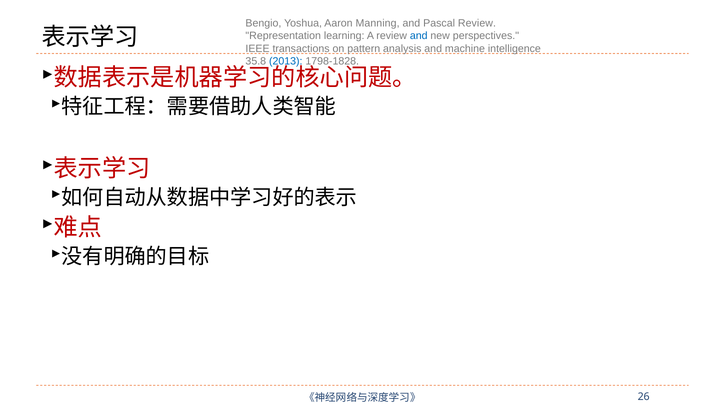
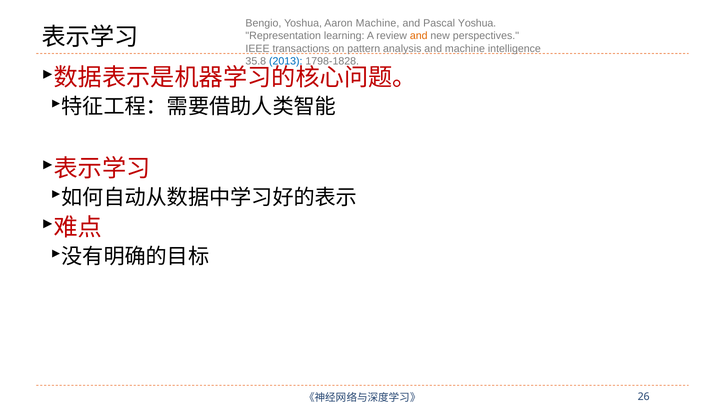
Aaron Manning: Manning -> Machine (378, 23)
Pascal Review: Review -> Yoshua (477, 23)
and colour: blue -> orange (419, 36)
